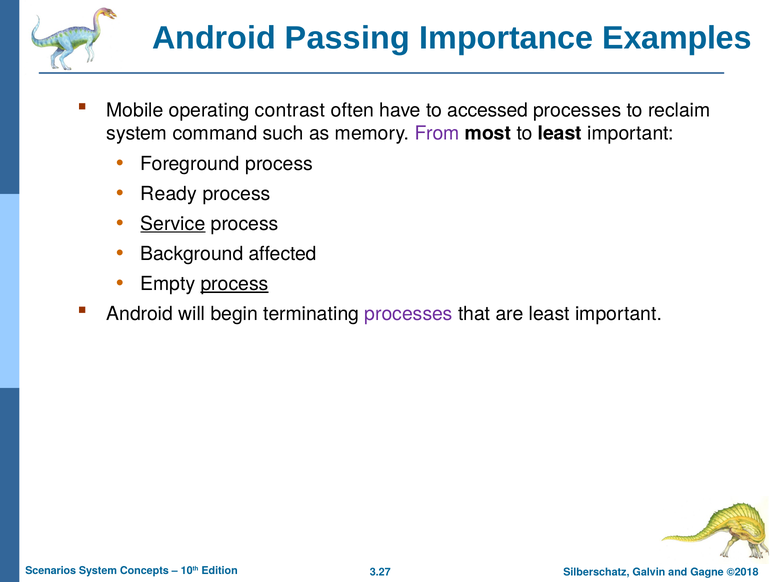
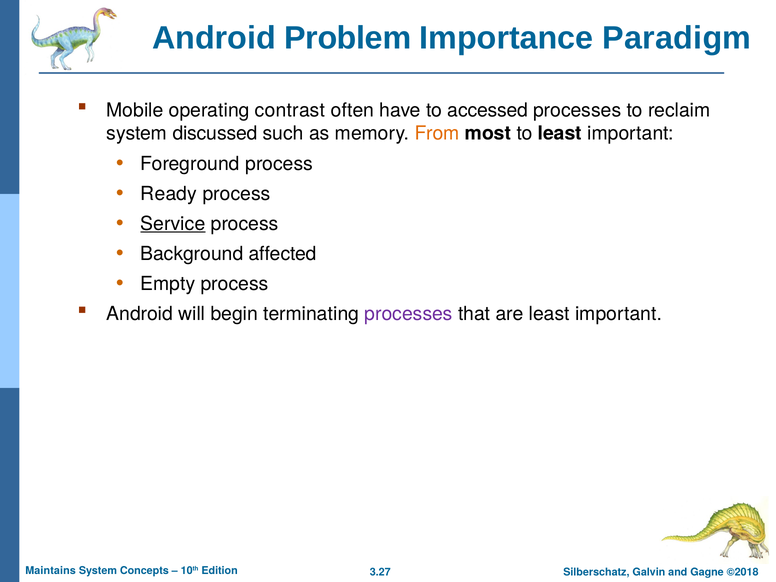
Passing: Passing -> Problem (348, 38)
Examples: Examples -> Paradigm (677, 38)
command: command -> discussed (215, 134)
From colour: purple -> orange (437, 134)
process underline: present -> none (234, 284)
Scenarios: Scenarios -> Maintains (51, 571)
